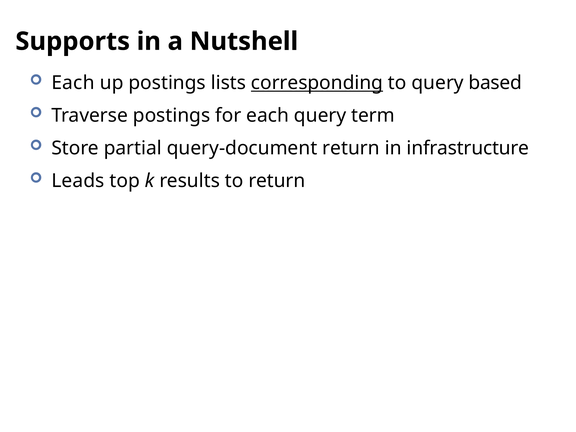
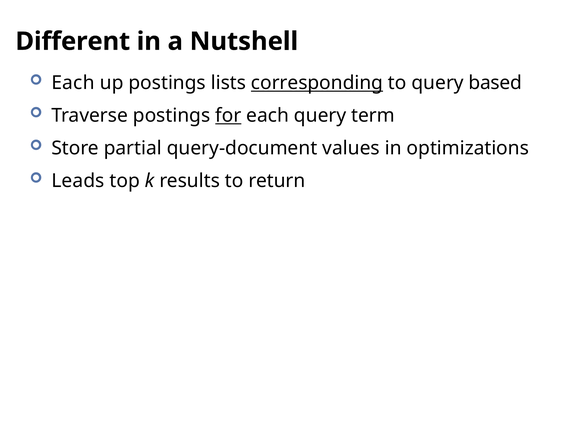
Supports: Supports -> Different (73, 41)
for underline: none -> present (228, 116)
query-document return: return -> values (351, 148)
infrastructure: infrastructure -> optimizations (468, 148)
